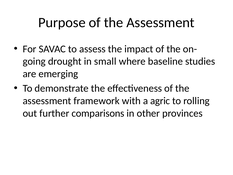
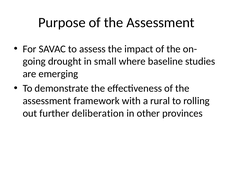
agric: agric -> rural (160, 101)
comparisons: comparisons -> deliberation (98, 113)
